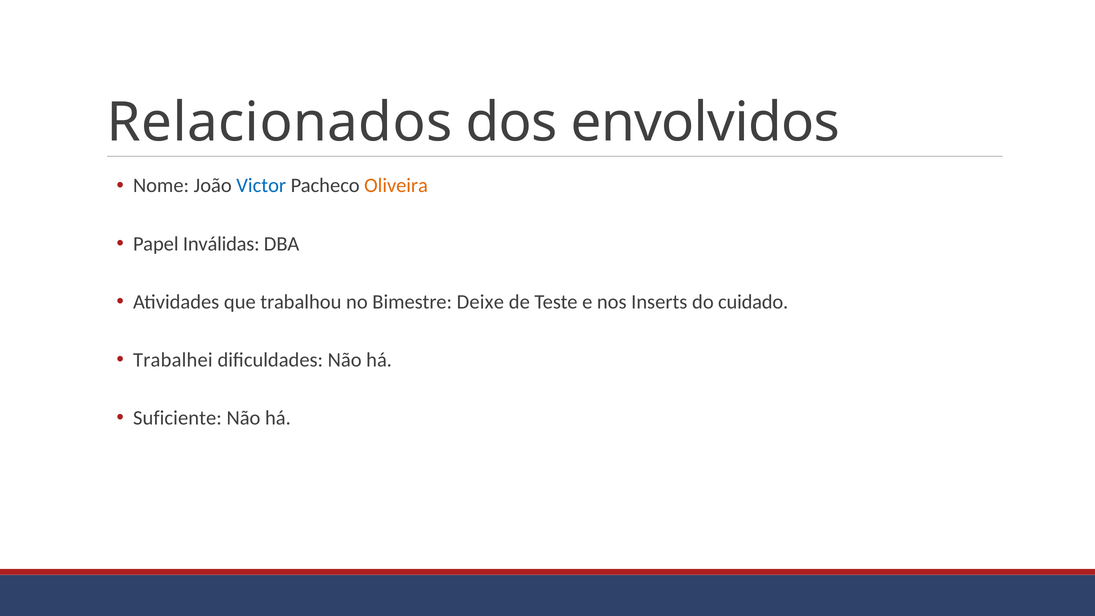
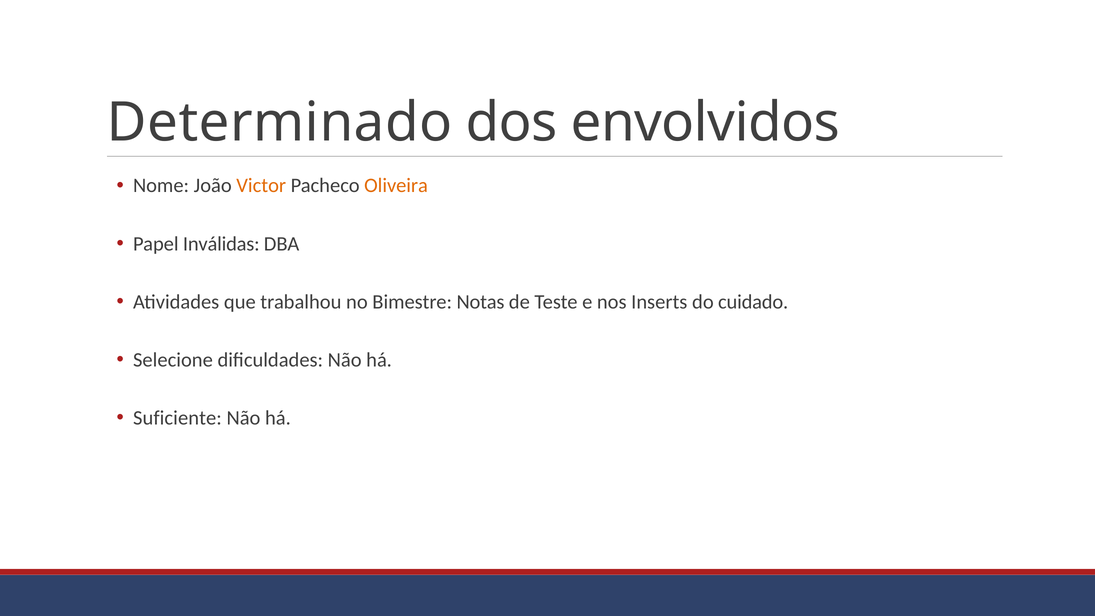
Relacionados: Relacionados -> Determinado (280, 123)
Victor colour: blue -> orange (261, 186)
Deixe: Deixe -> Notas (481, 302)
Trabalhei: Trabalhei -> Selecione (173, 360)
